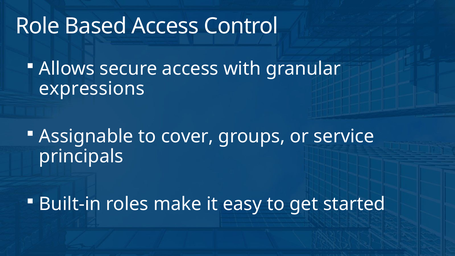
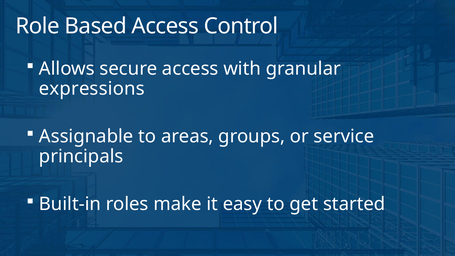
cover: cover -> areas (187, 136)
